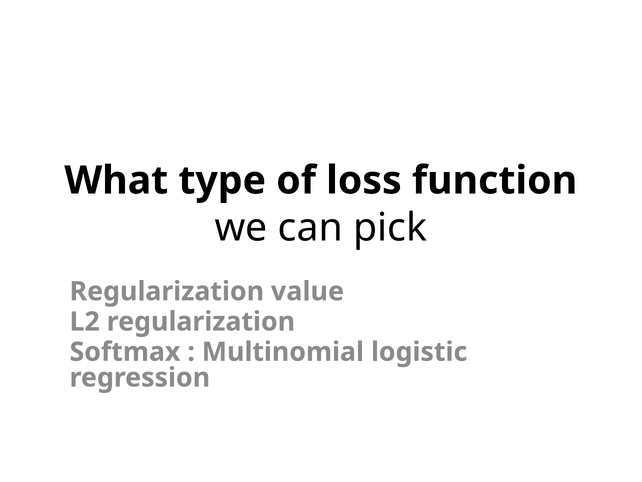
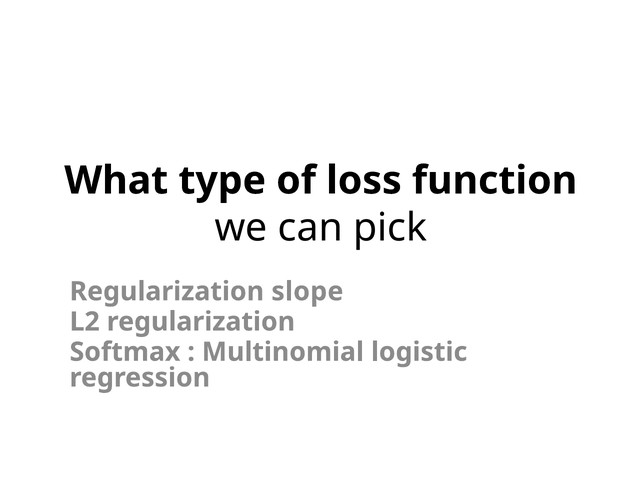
value: value -> slope (307, 291)
